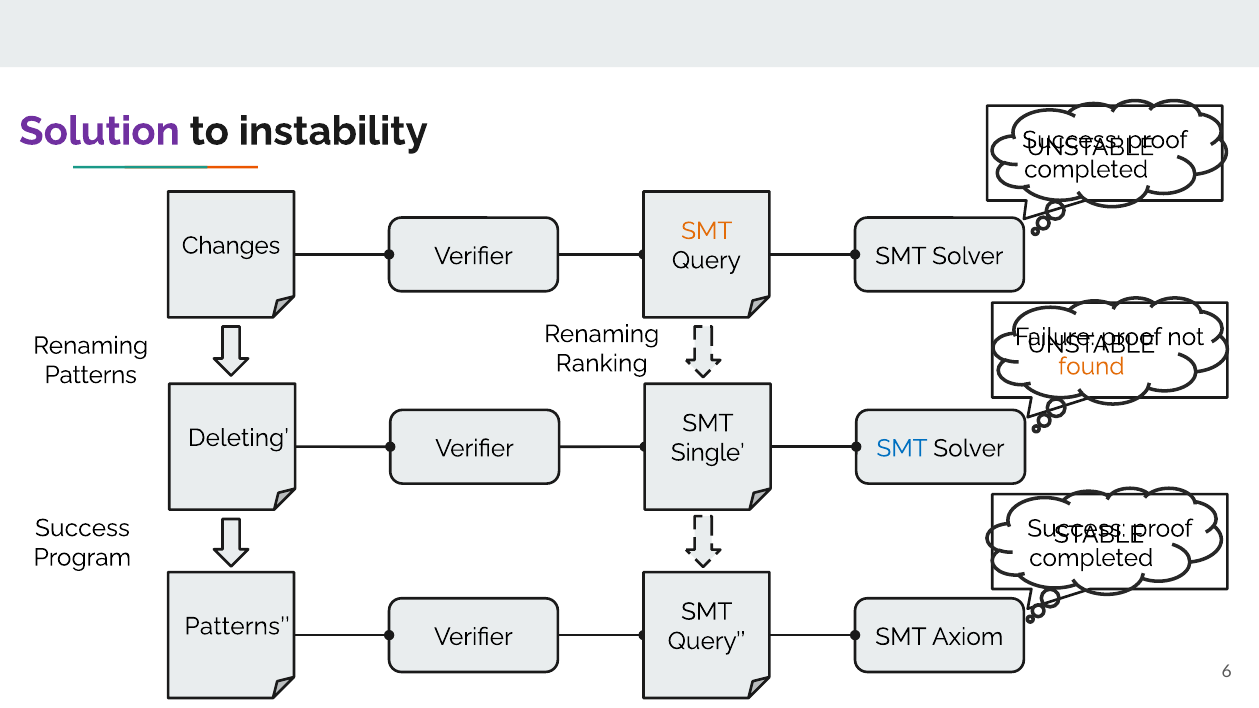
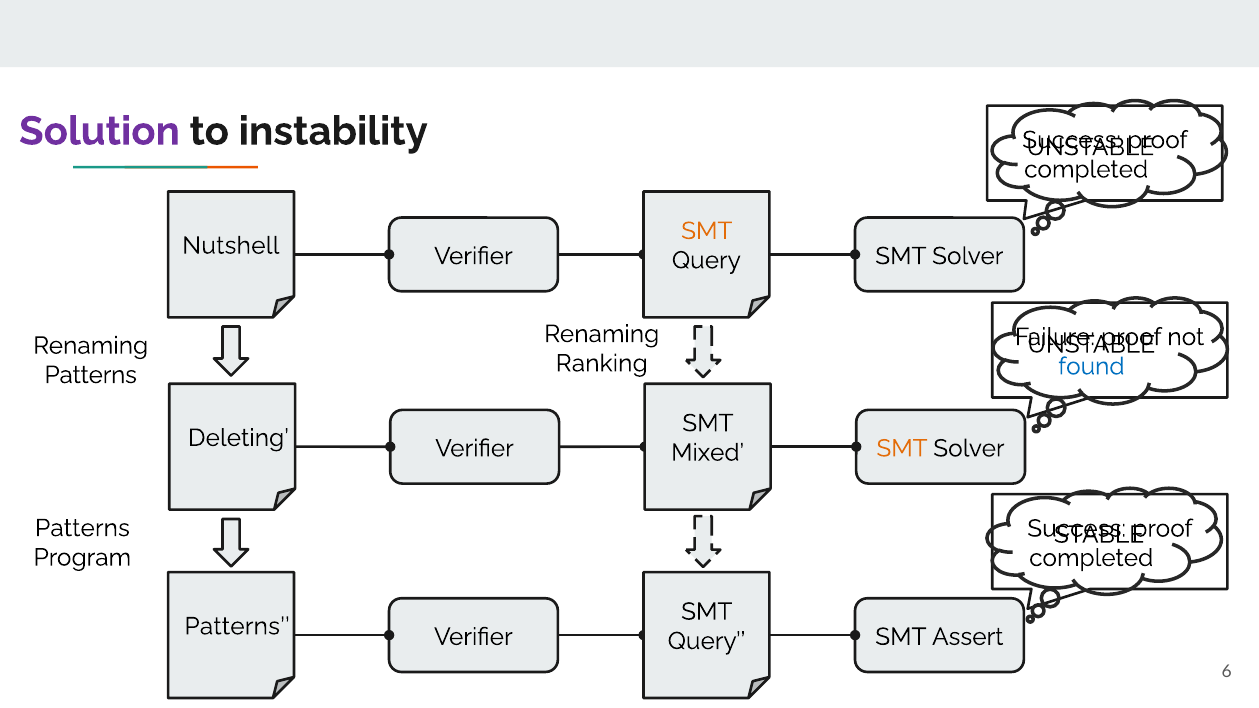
Changes: Changes -> Nutshell (231, 246)
found colour: orange -> blue (1091, 366)
SMT colour: blue -> orange (902, 449)
Single: Single -> Mixed (708, 453)
Success: Success -> Patterns (82, 528)
Axiom: Axiom -> Assert (968, 637)
